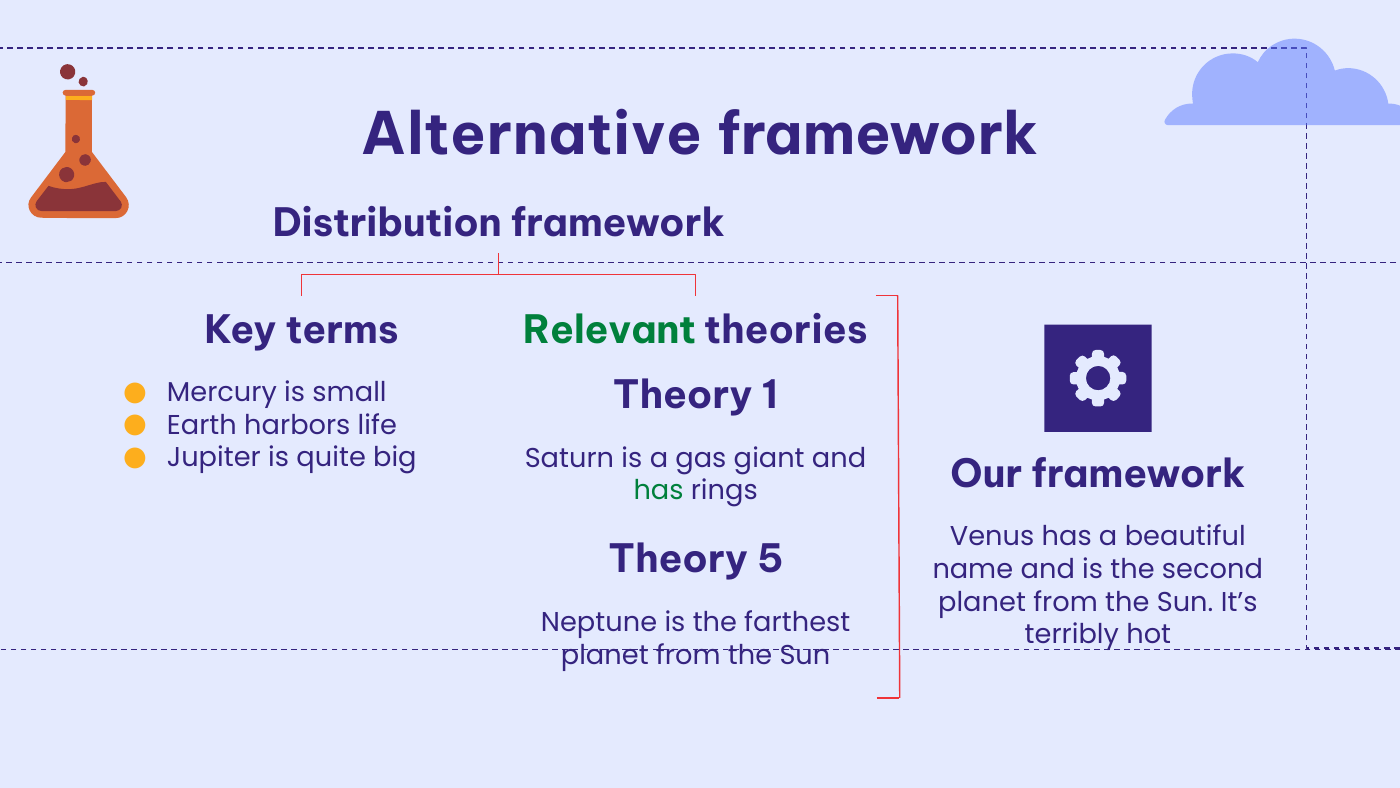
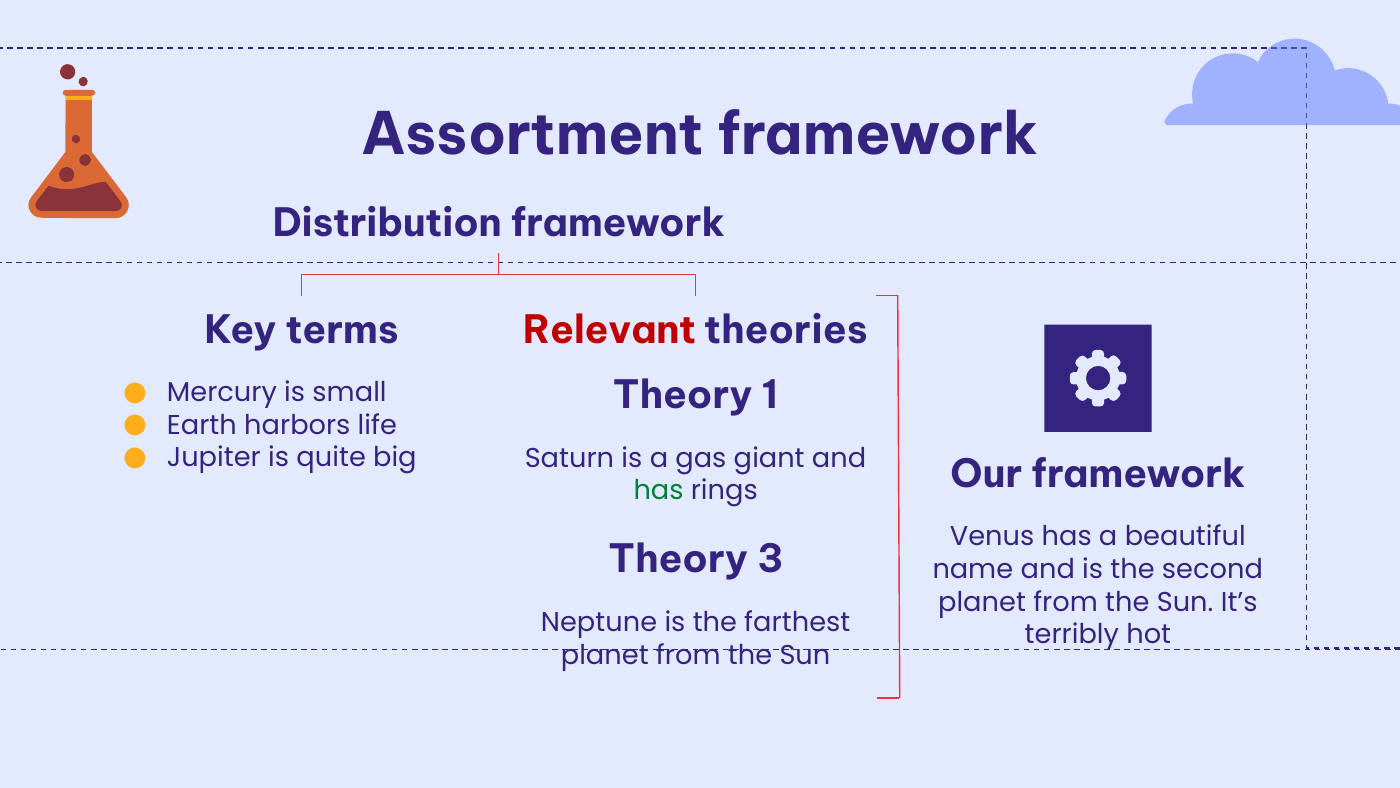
Alternative: Alternative -> Assortment (533, 135)
Relevant colour: green -> red (610, 330)
5: 5 -> 3 (770, 559)
